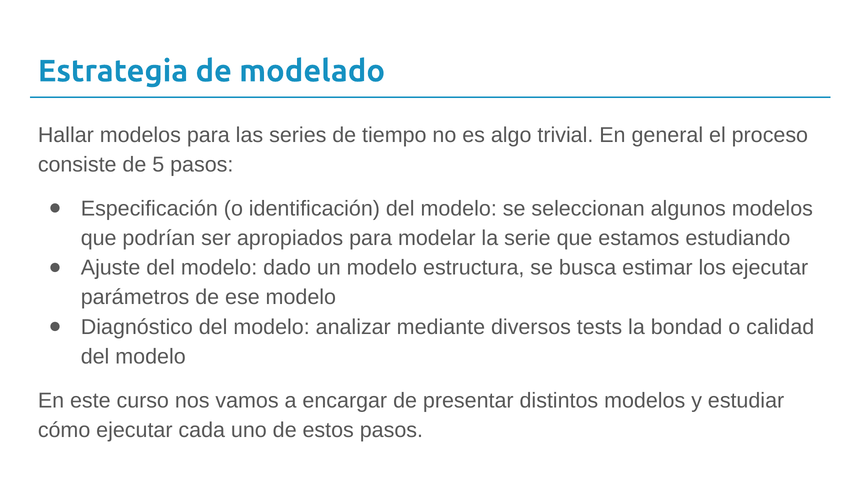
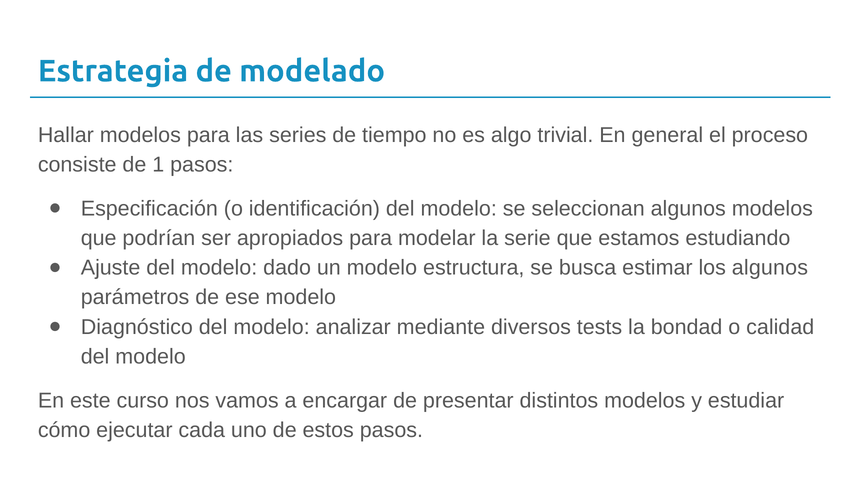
5: 5 -> 1 (158, 165)
los ejecutar: ejecutar -> algunos (770, 268)
